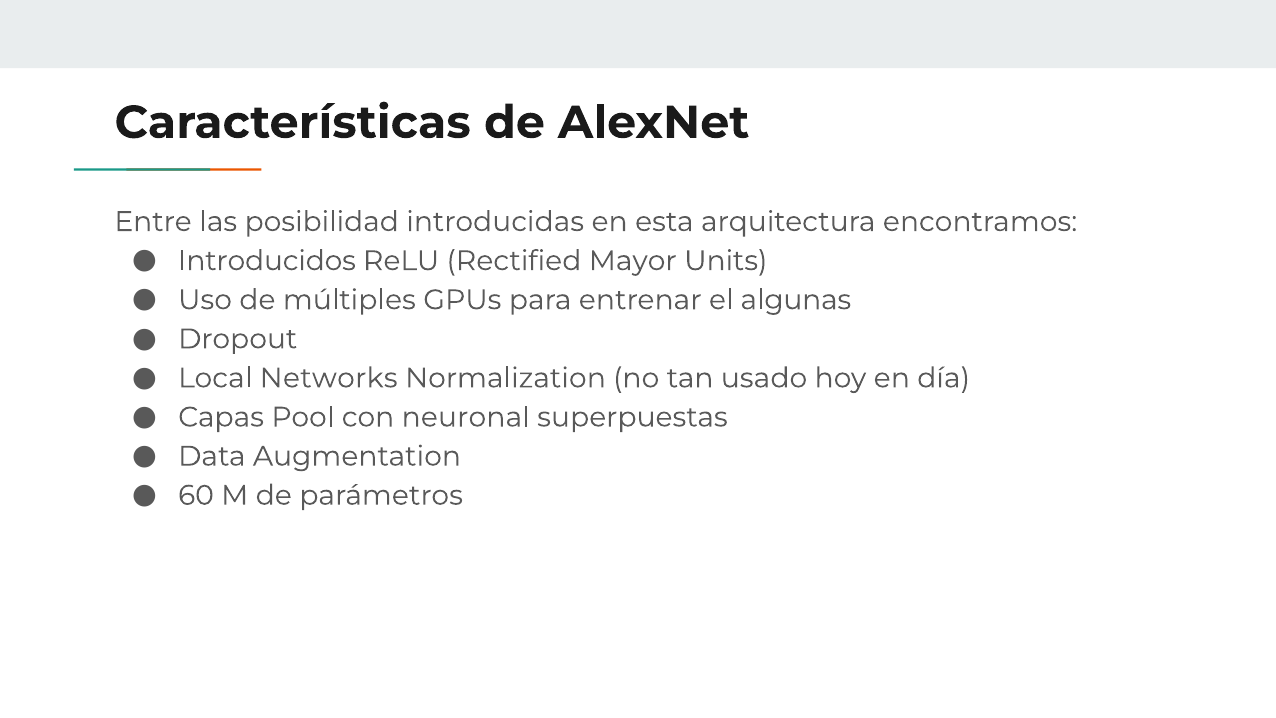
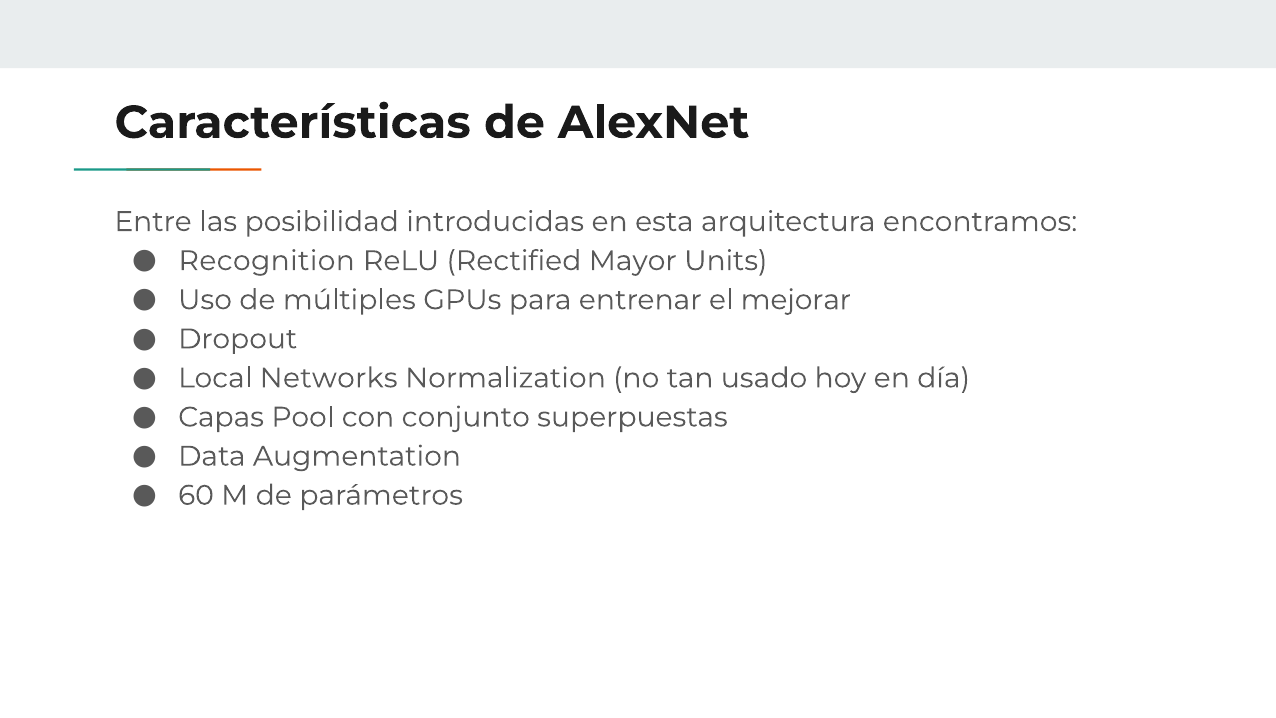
Introducidos: Introducidos -> Recognition (267, 261)
algunas: algunas -> mejorar (796, 300)
neuronal: neuronal -> conjunto (466, 417)
